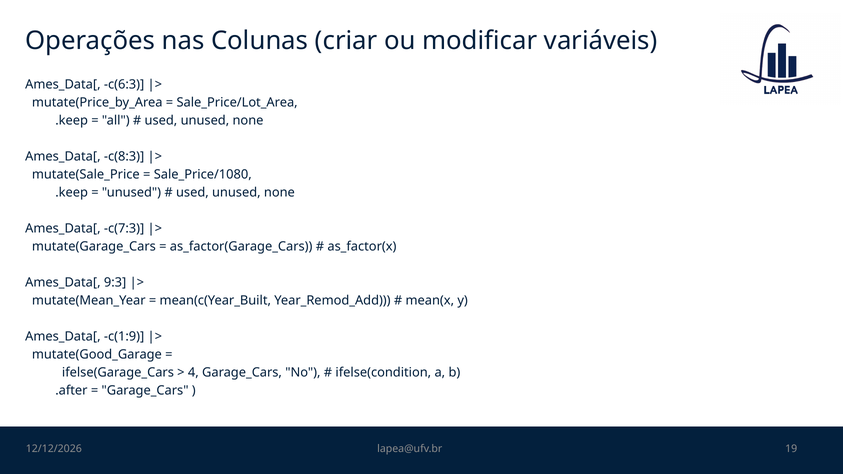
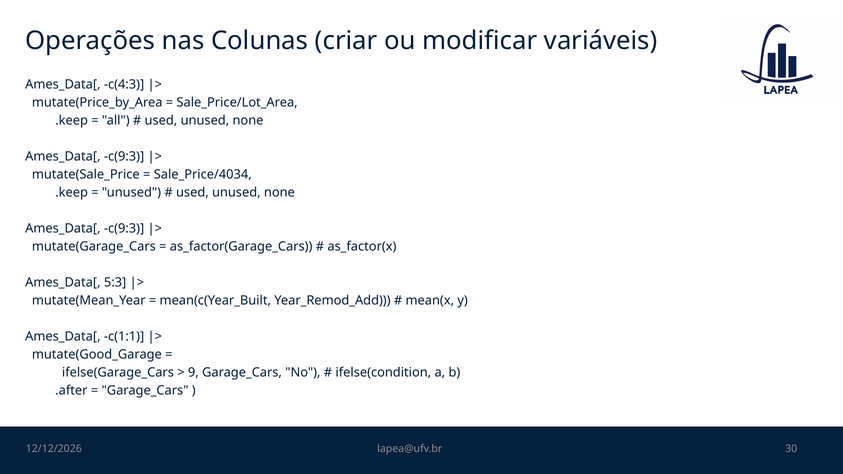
c(6:3: c(6:3 -> c(4:3 (124, 84)
c(8:3: c(8:3 -> c(9:3 (124, 157)
Sale_Price/1080: Sale_Price/1080 -> Sale_Price/4034 (203, 175)
c(7:3: c(7:3 -> c(9:3 (124, 229)
9:3: 9:3 -> 5:3 (115, 283)
c(1:9: c(1:9 -> c(1:1 (124, 337)
4: 4 -> 9 (193, 373)
19: 19 -> 30 (791, 449)
